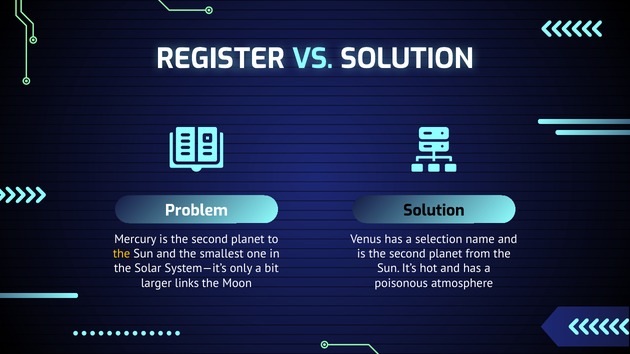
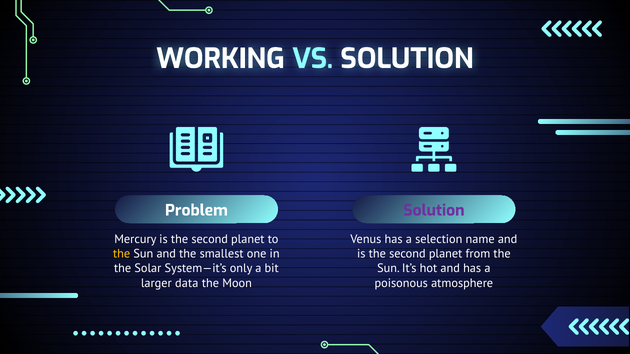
REGISTER: REGISTER -> WORKING (221, 59)
Solution colour: black -> purple (434, 211)
links: links -> data (187, 283)
